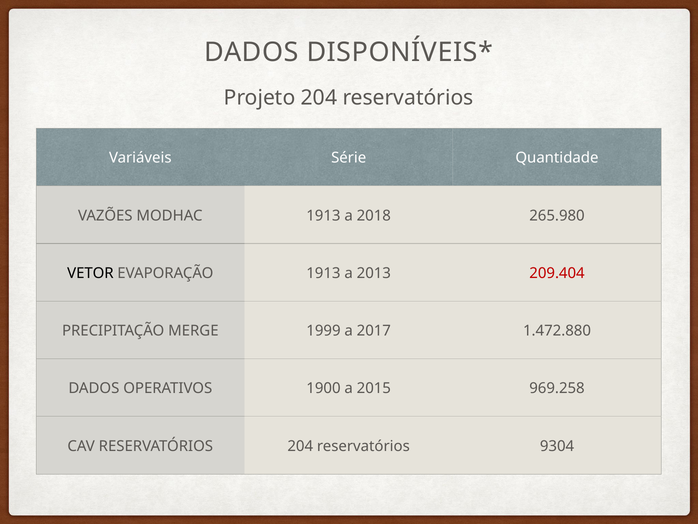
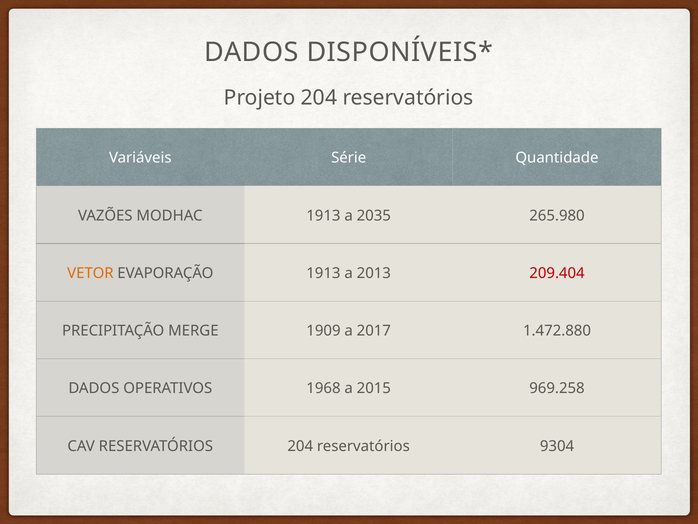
2018: 2018 -> 2035 (374, 215)
VETOR colour: black -> orange (90, 273)
1999: 1999 -> 1909 (323, 331)
1900: 1900 -> 1968 (323, 388)
